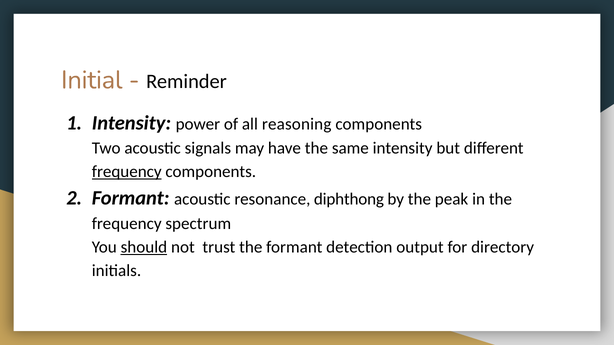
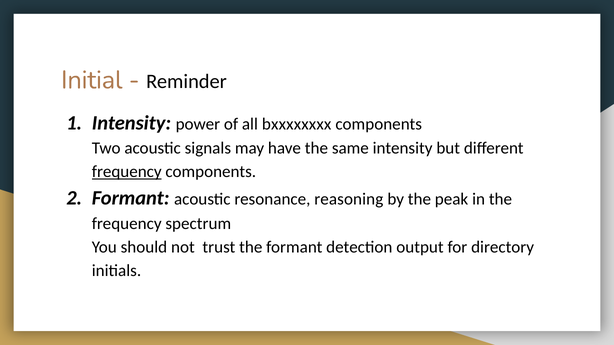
reasoning: reasoning -> bxxxxxxxx (297, 124)
diphthong: diphthong -> reasoning (349, 200)
should underline: present -> none (144, 247)
